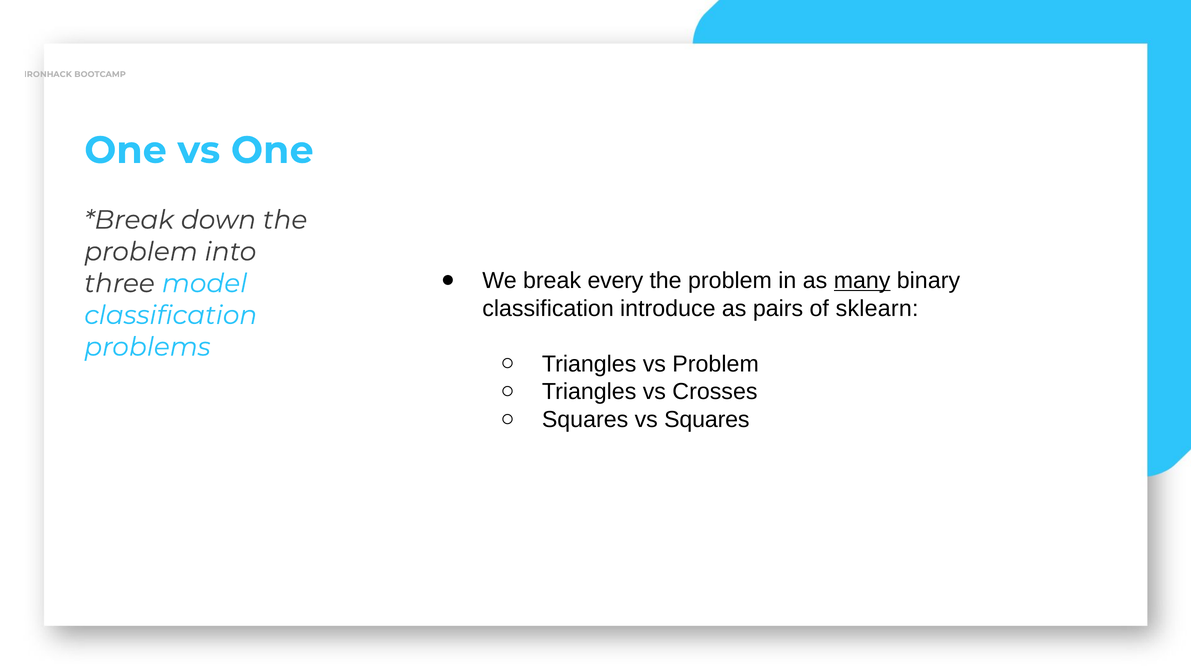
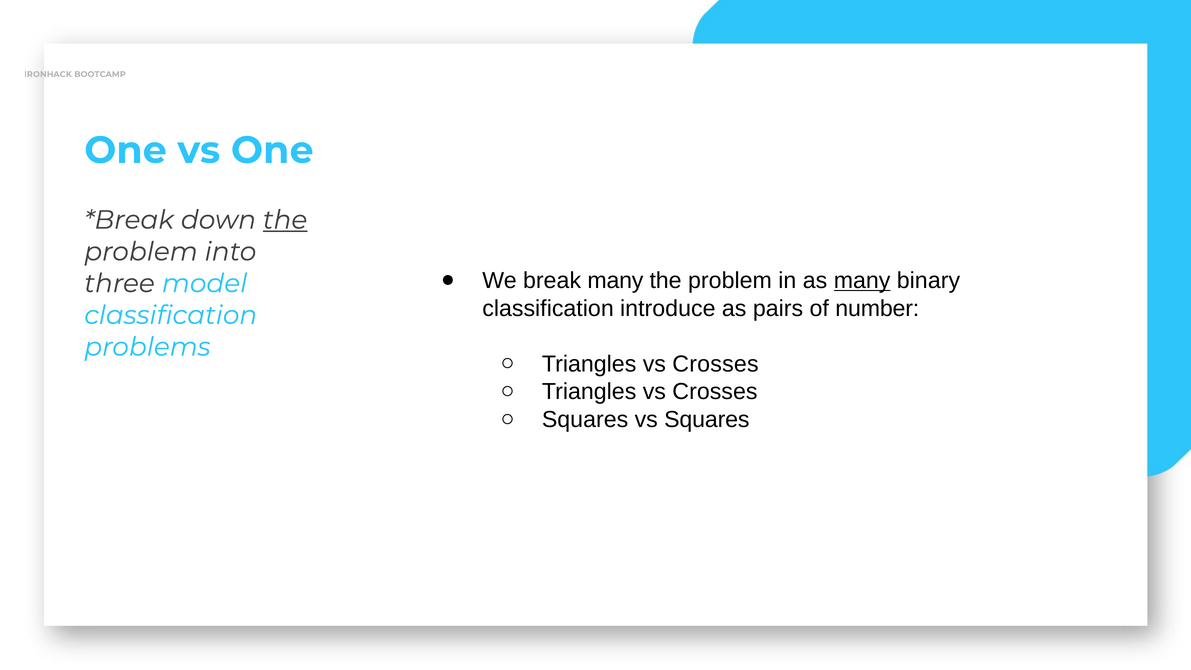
the underline: none -> present (285, 220)
break every: every -> many (615, 281)
sklearn: sklearn -> number (877, 308)
Problem: Problem -> Crosses (715, 364)
